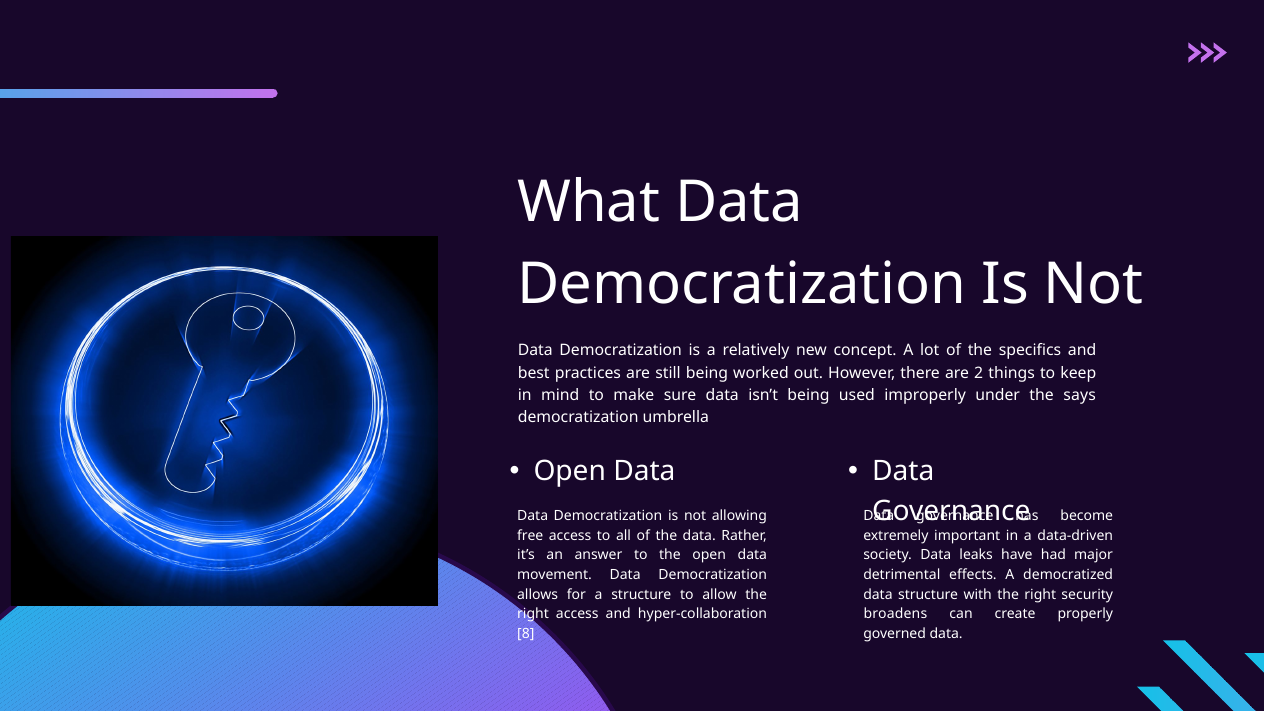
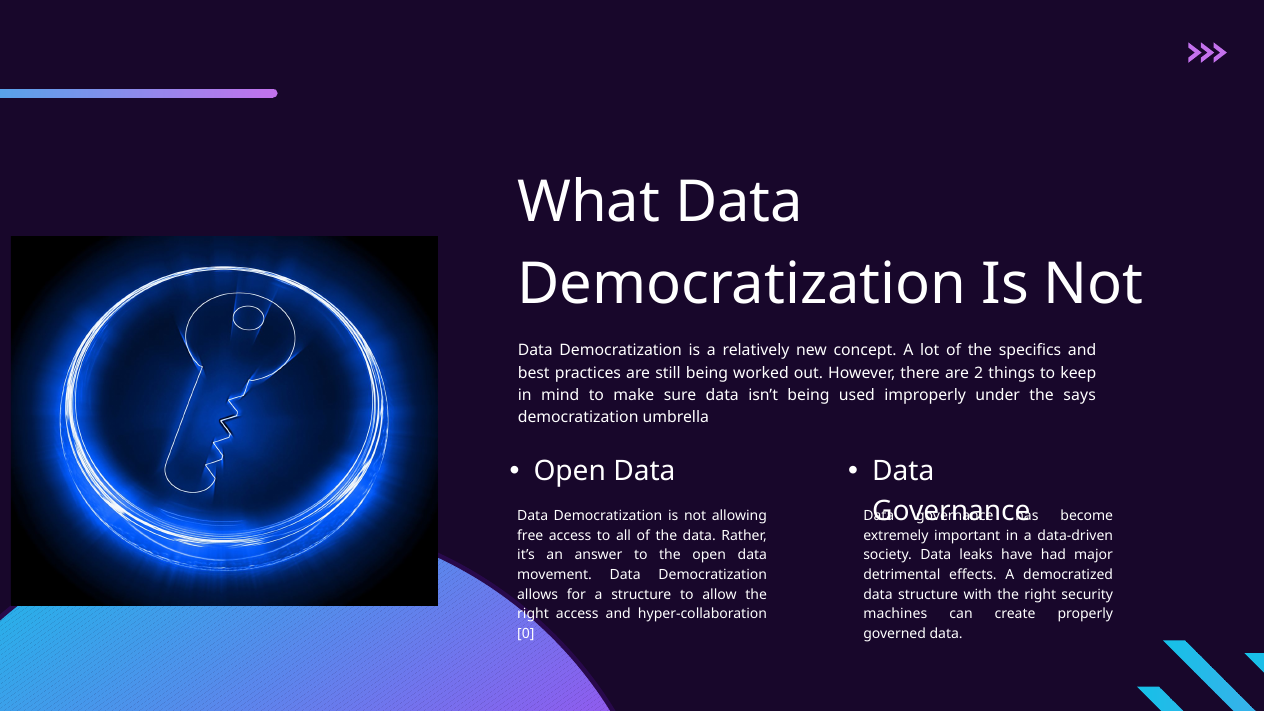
broadens: broadens -> machines (895, 614)
8: 8 -> 0 (526, 634)
